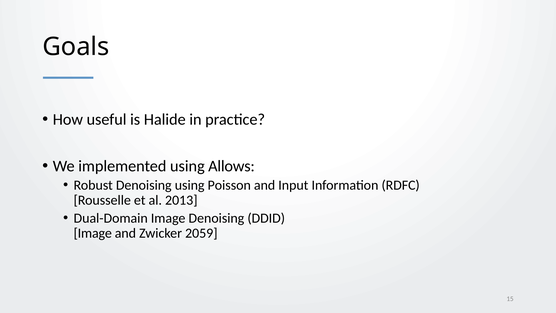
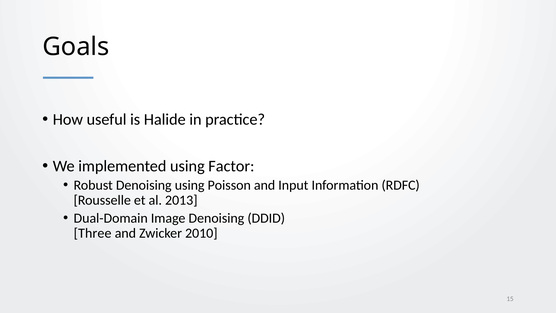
Allows: Allows -> Factor (231, 166)
Image: Image -> Three (93, 233)
2059: 2059 -> 2010 (201, 233)
